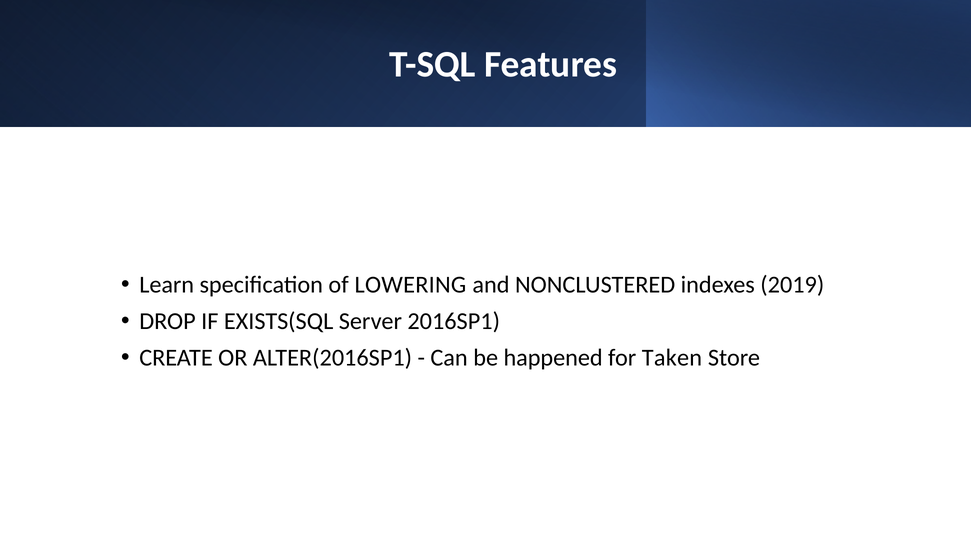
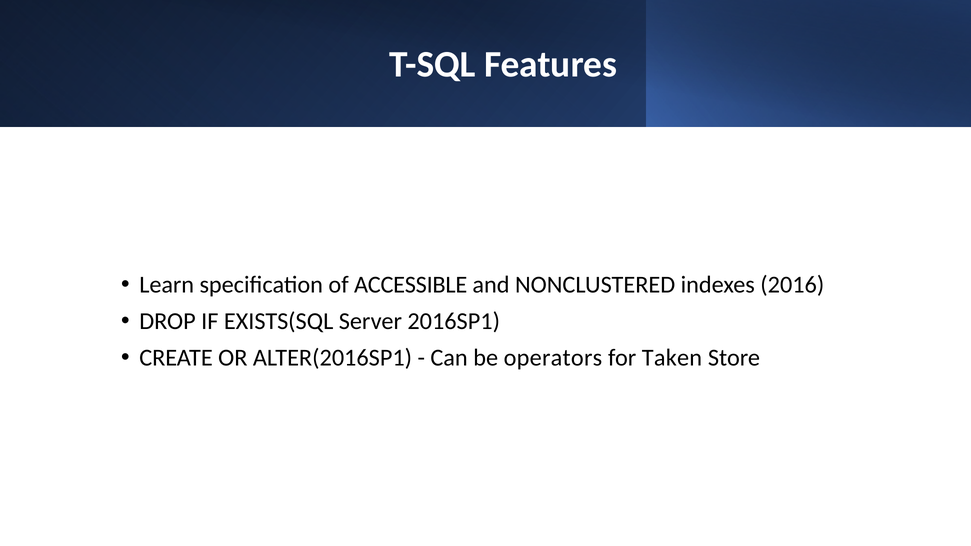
LOWERING: LOWERING -> ACCESSIBLE (411, 285)
2019: 2019 -> 2016 (792, 285)
happened: happened -> operators (553, 358)
